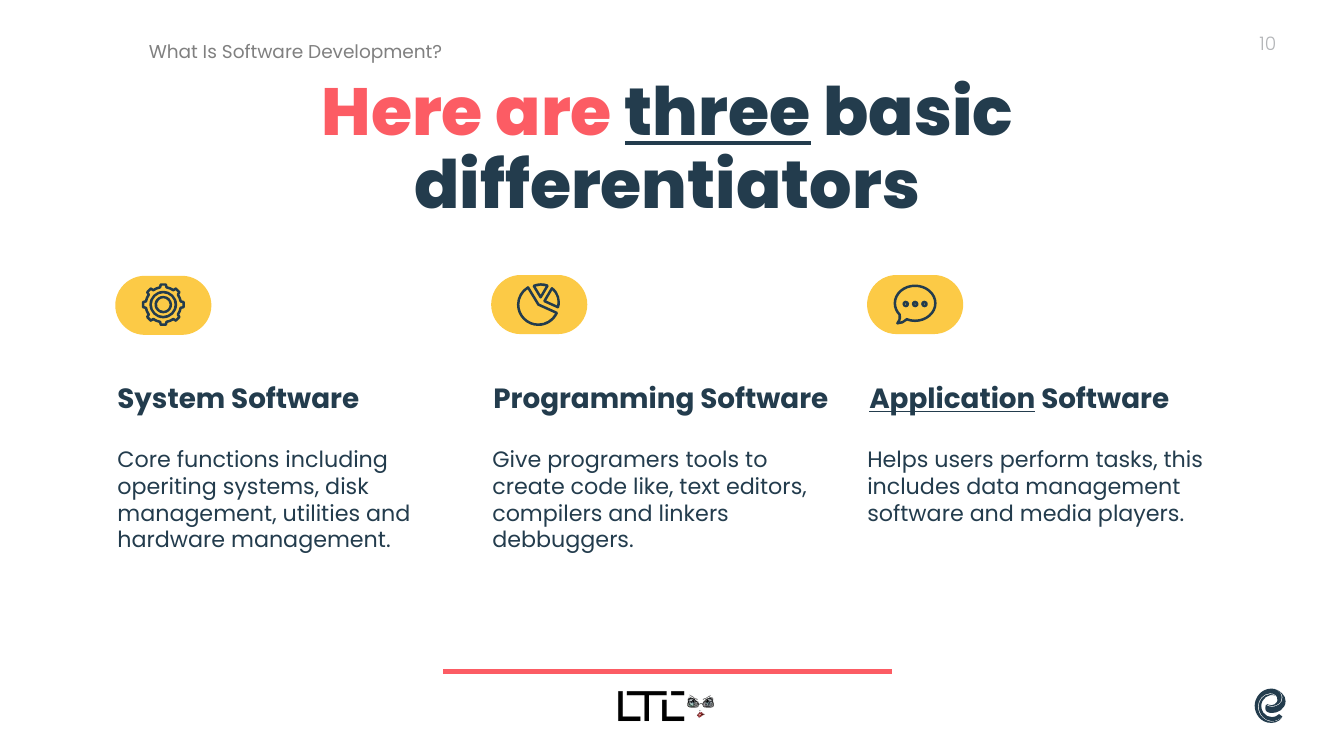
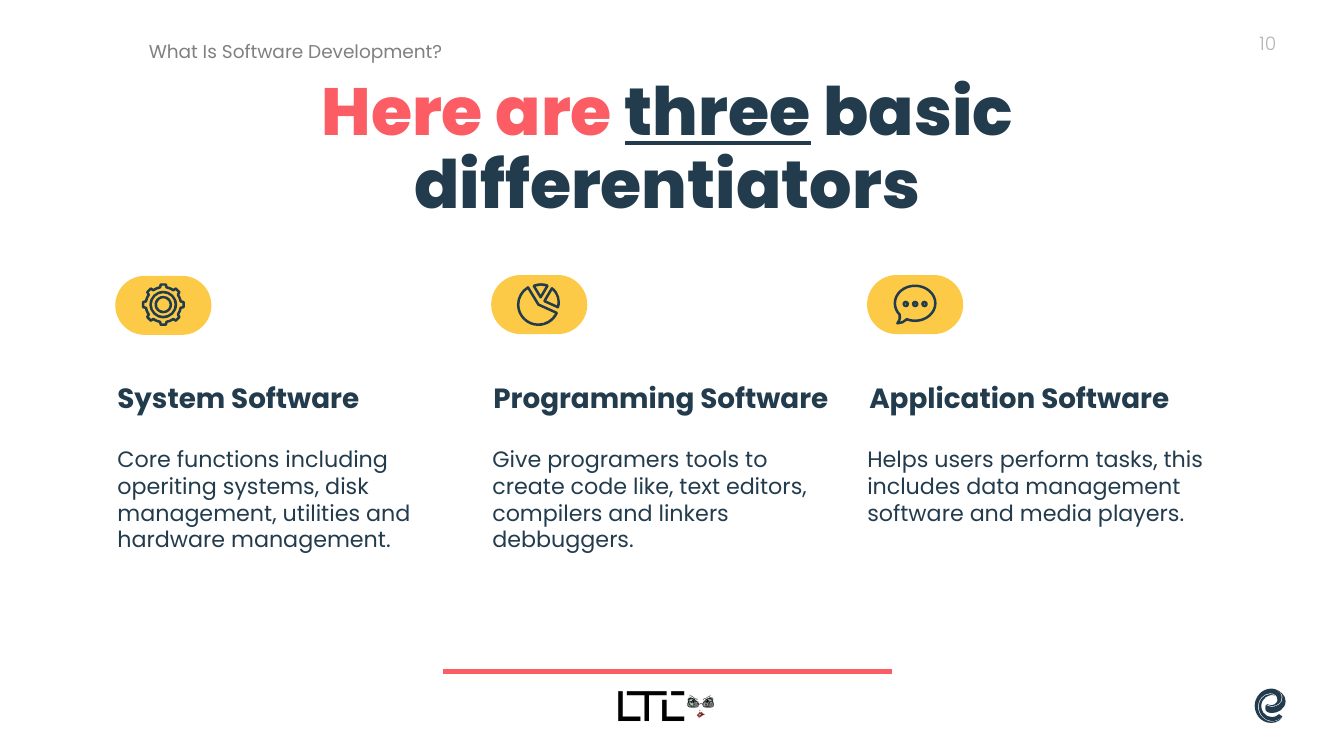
Application underline: present -> none (952, 400)
